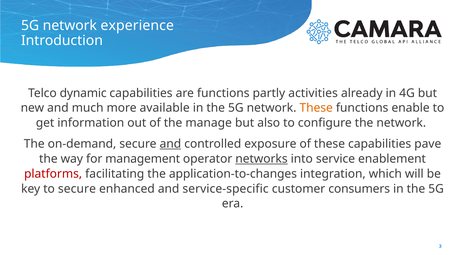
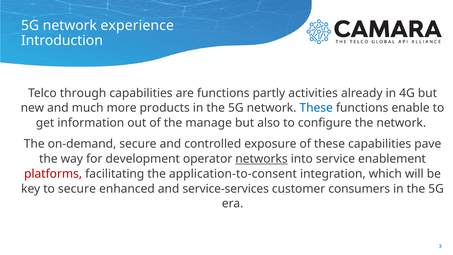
dynamic: dynamic -> through (83, 93)
available: available -> products (165, 108)
These colour: orange -> blue (316, 108)
and underline: present -> none (170, 144)
management: management -> development (143, 159)
application-to-changes: application-to-changes -> application-to-consent (233, 174)
service-specific: service-specific -> service-services (226, 189)
